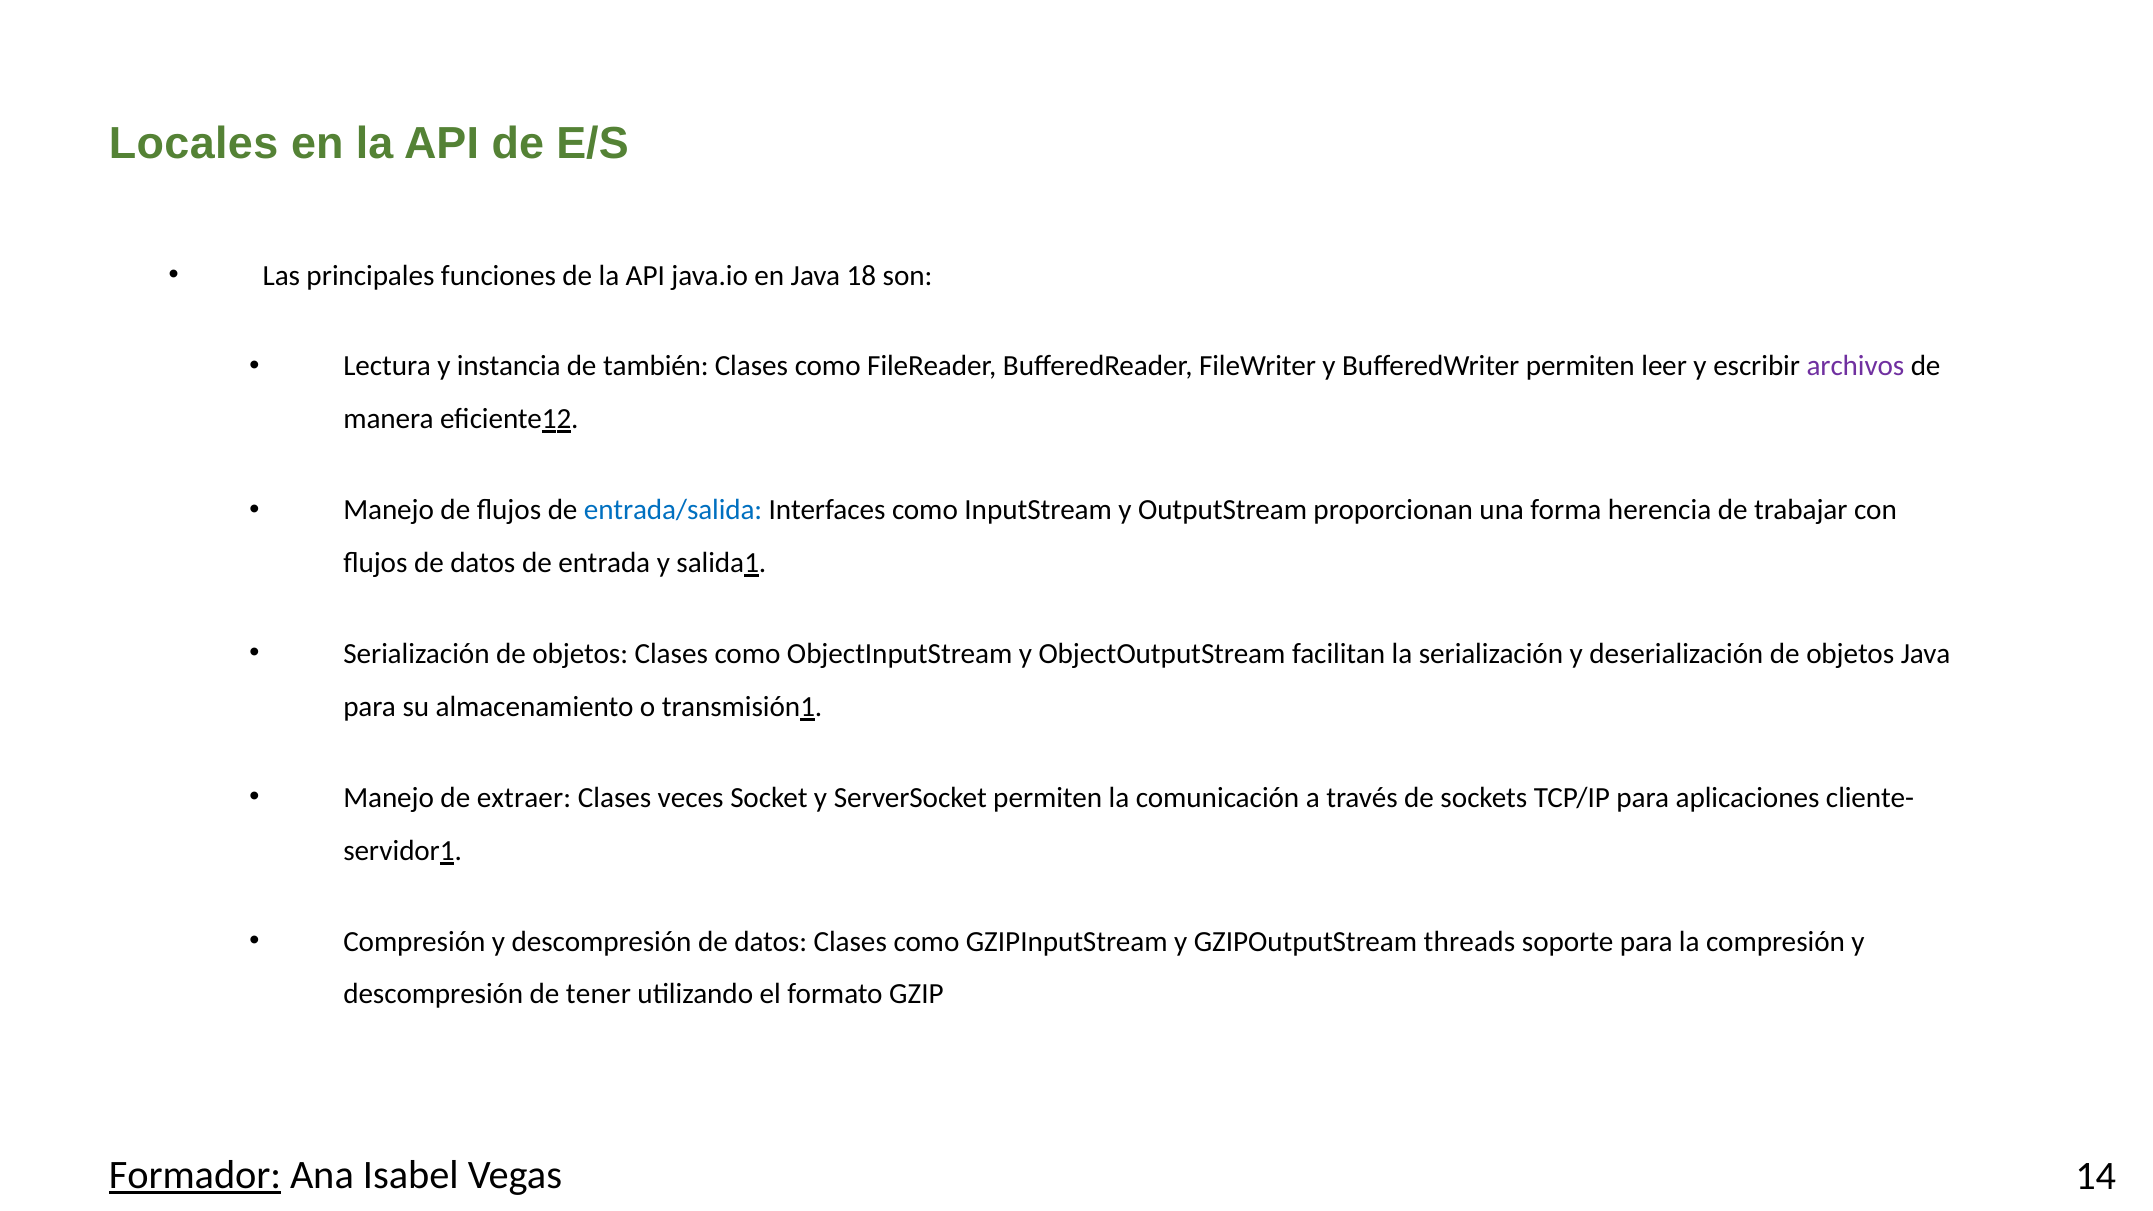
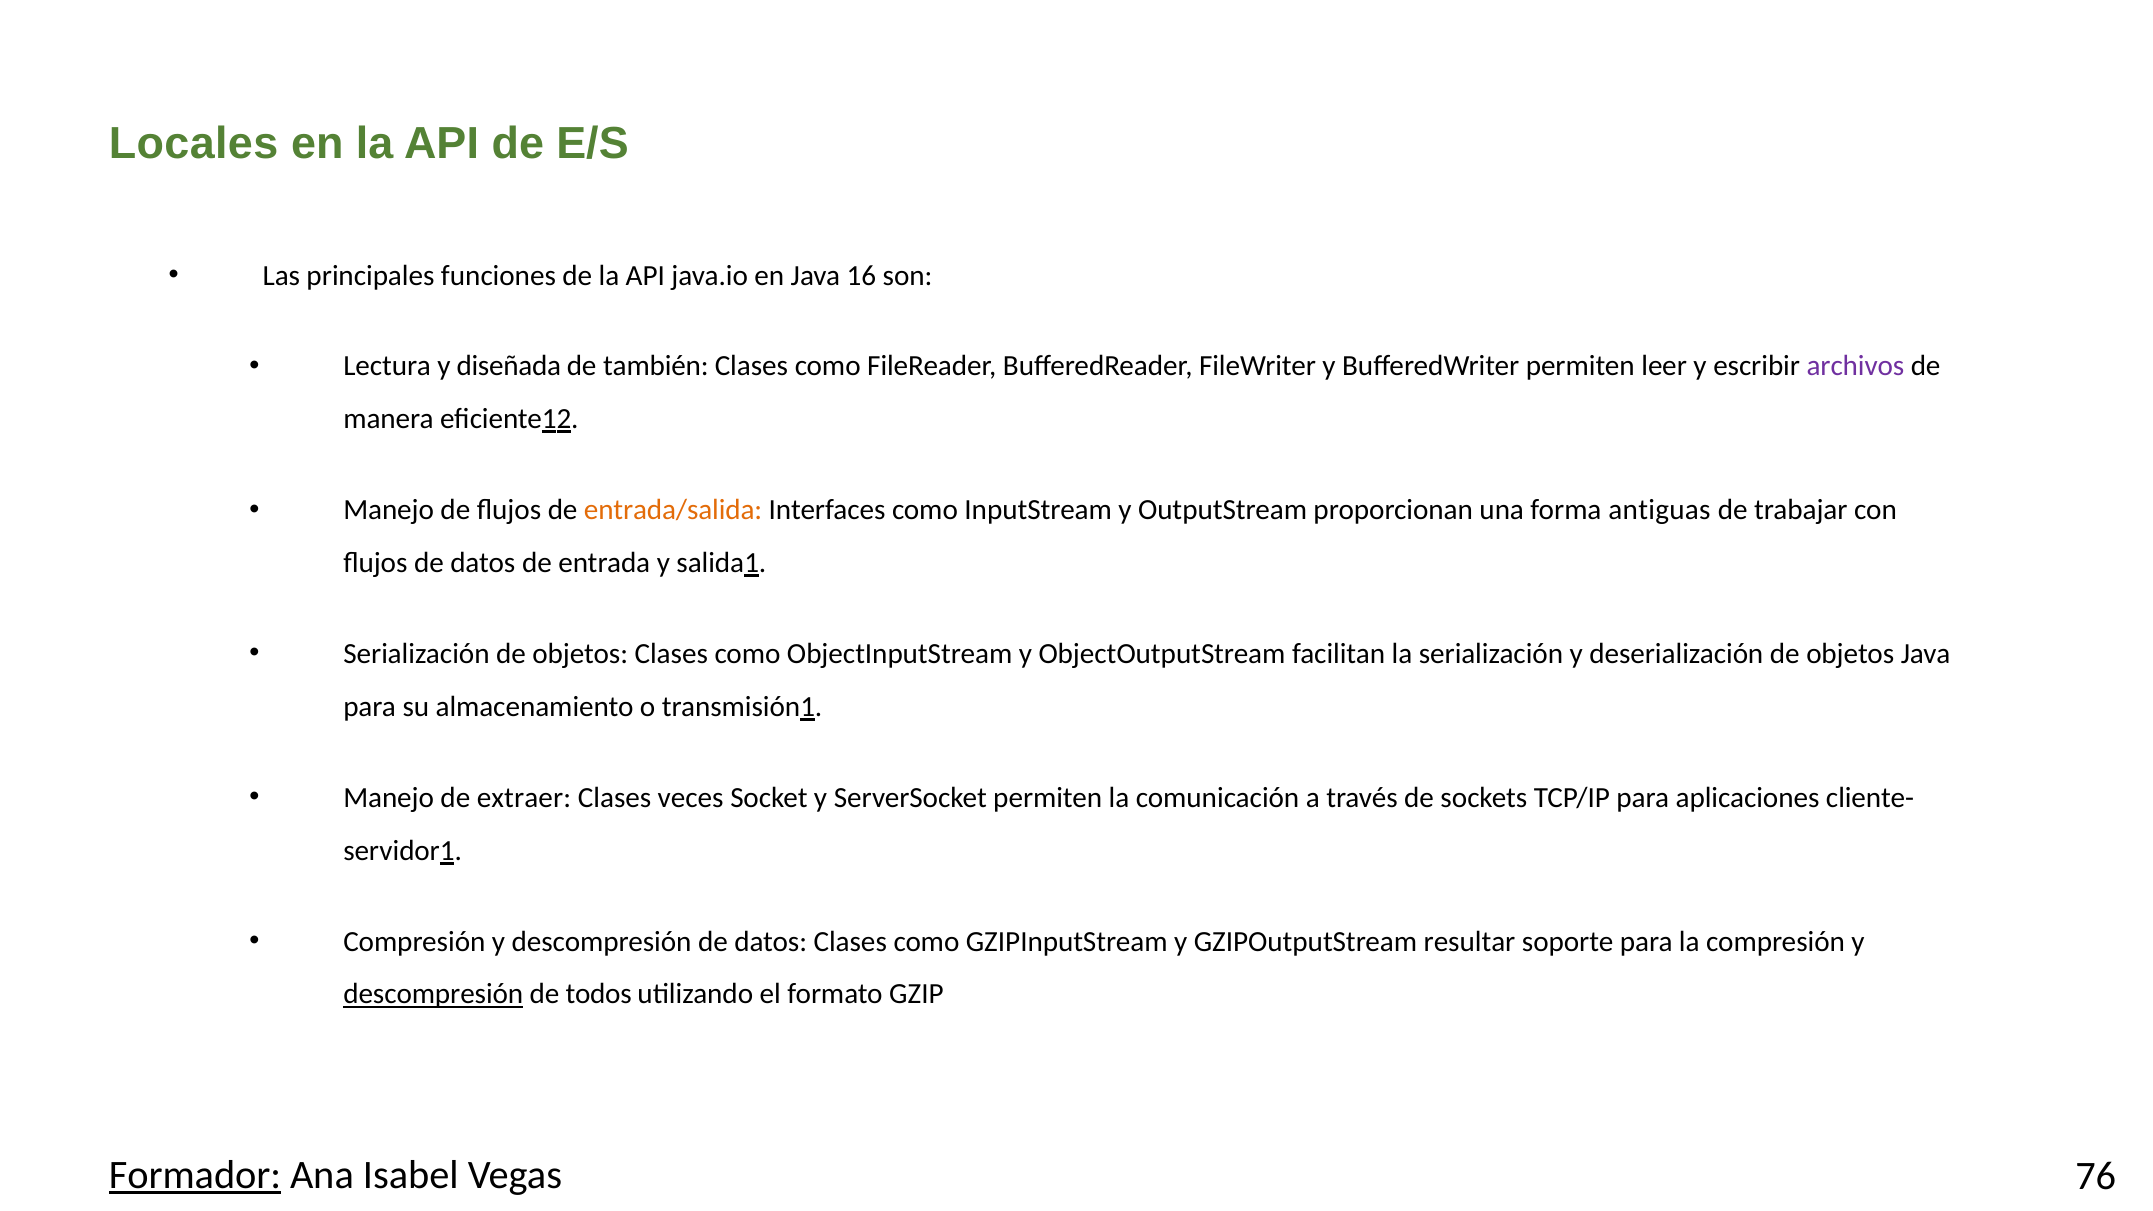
18: 18 -> 16 (861, 276)
instancia: instancia -> diseñada (509, 366)
entrada/salida colour: blue -> orange (673, 510)
herencia: herencia -> antiguas (1659, 510)
threads: threads -> resultar (1470, 942)
descompresión underline: none -> present (433, 994)
tener: tener -> todos (599, 994)
14: 14 -> 76 (2096, 1176)
